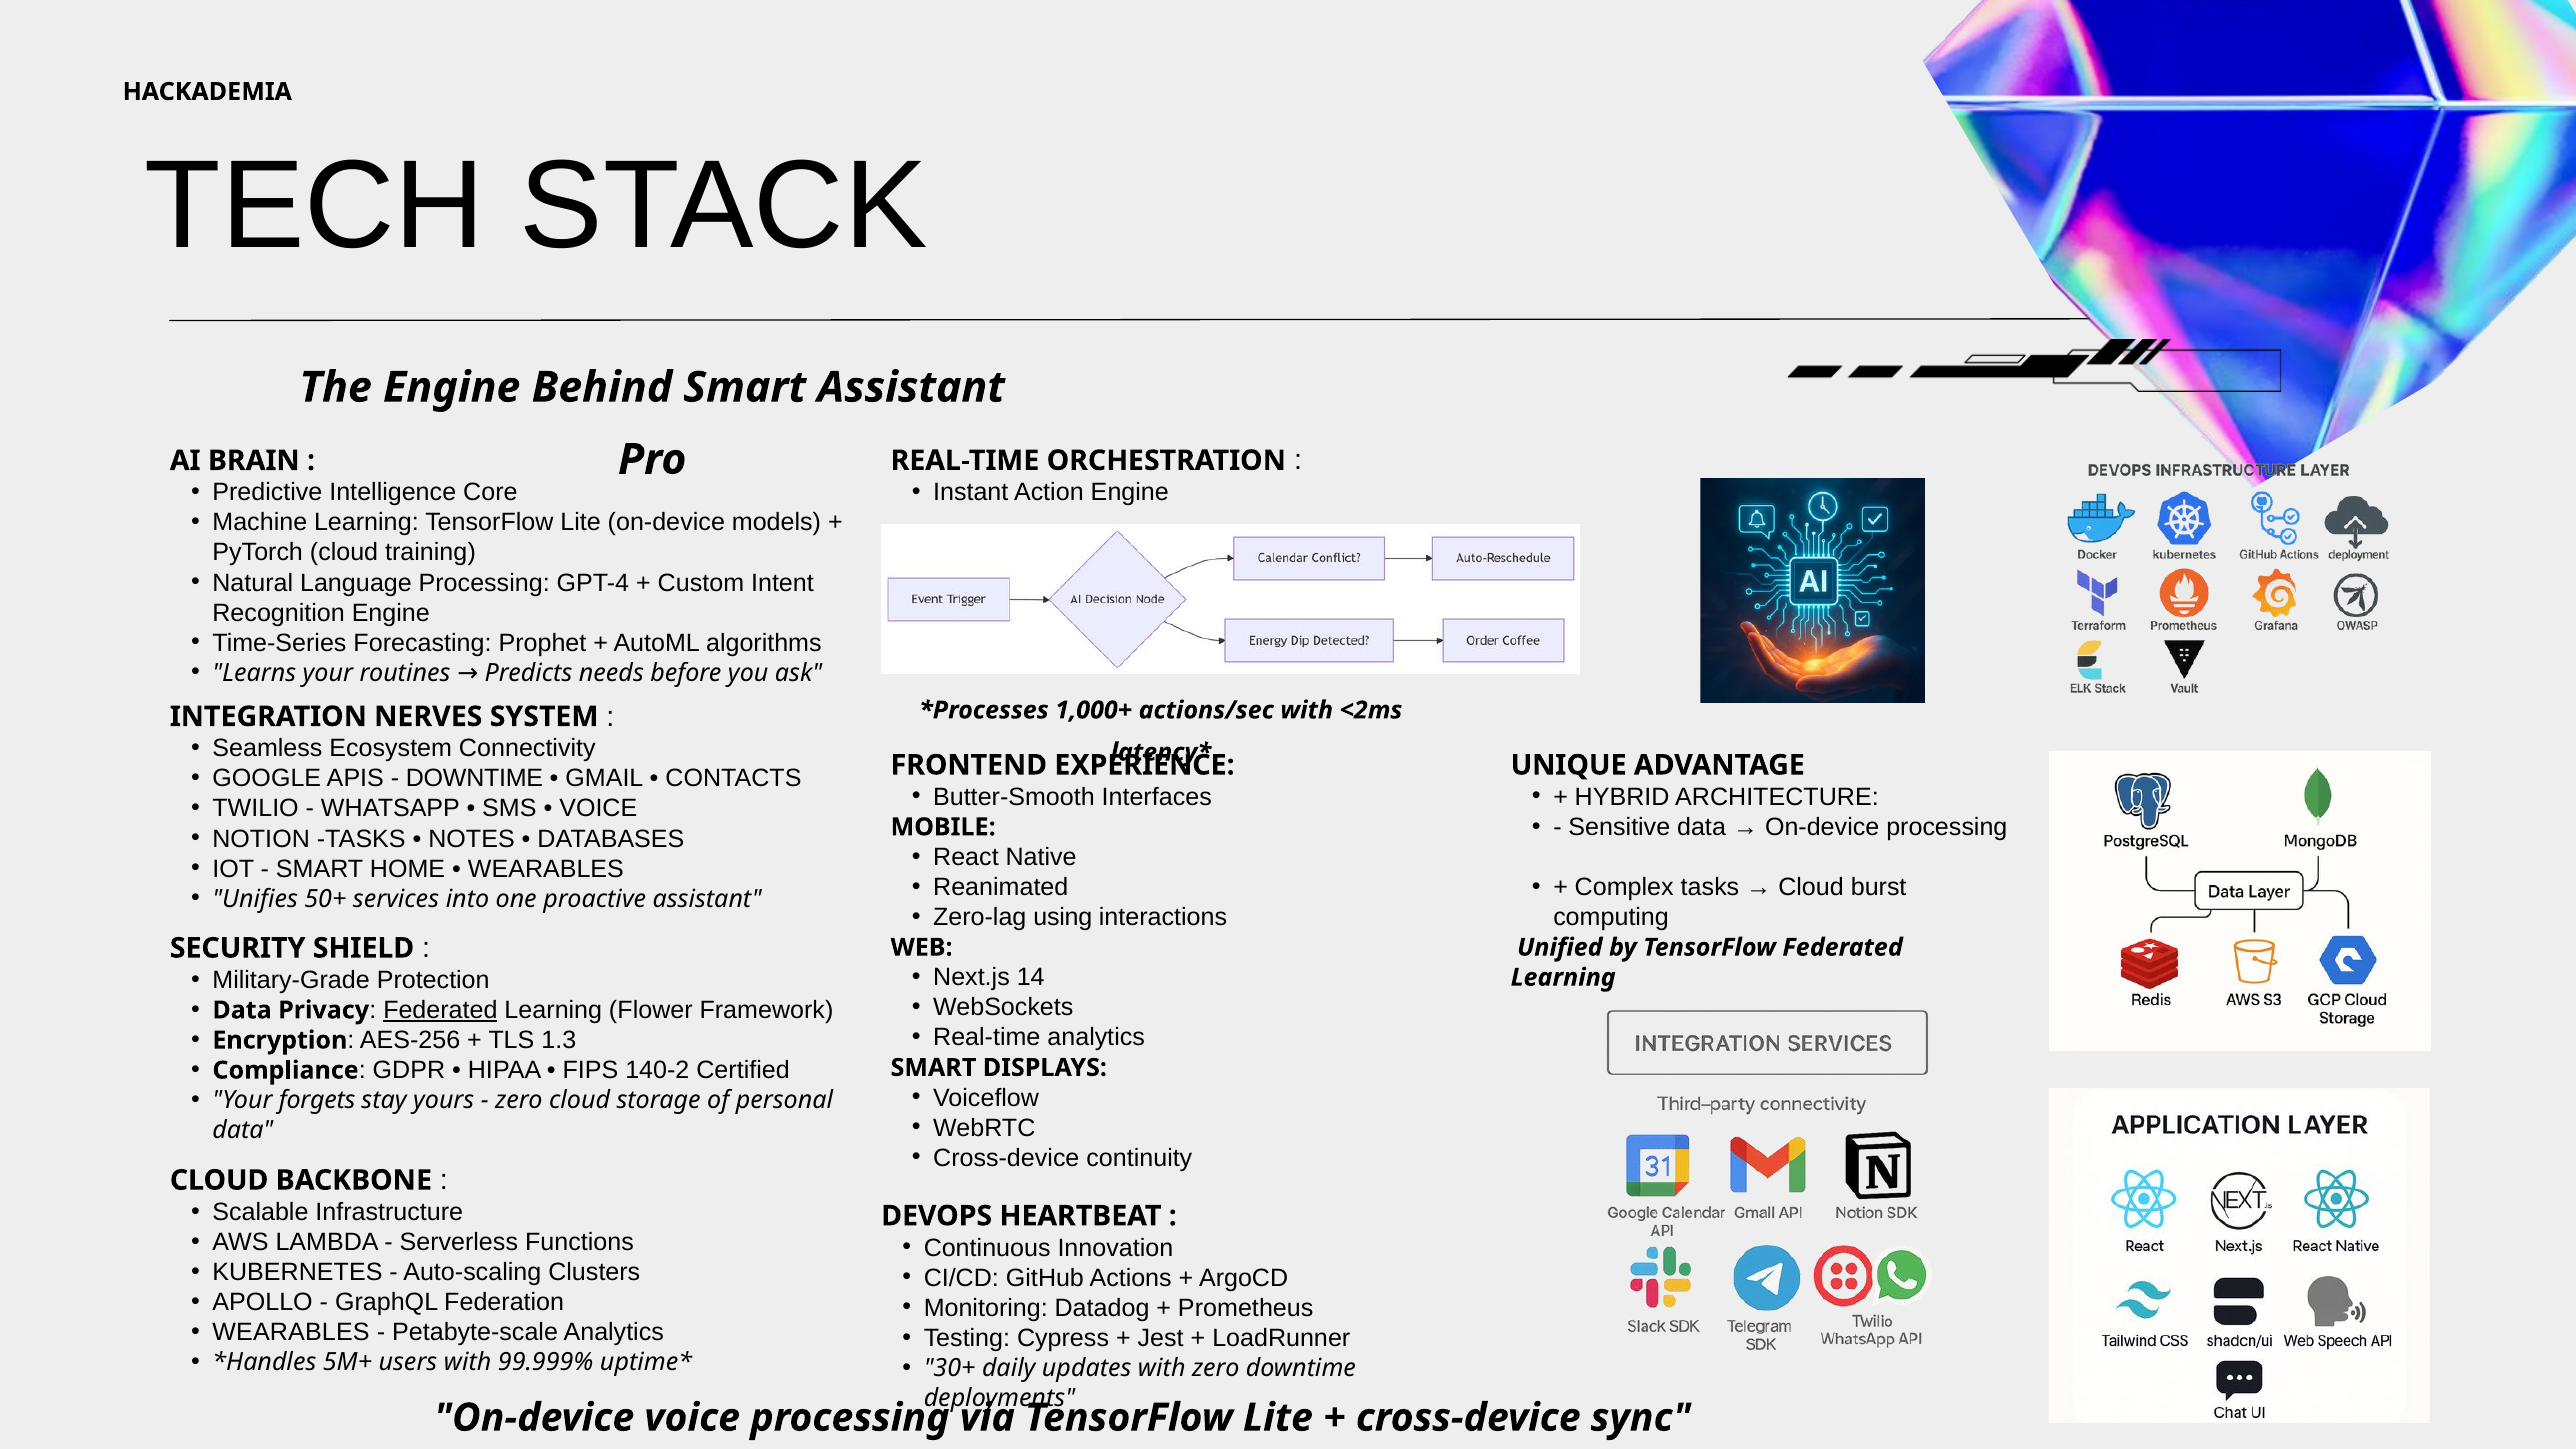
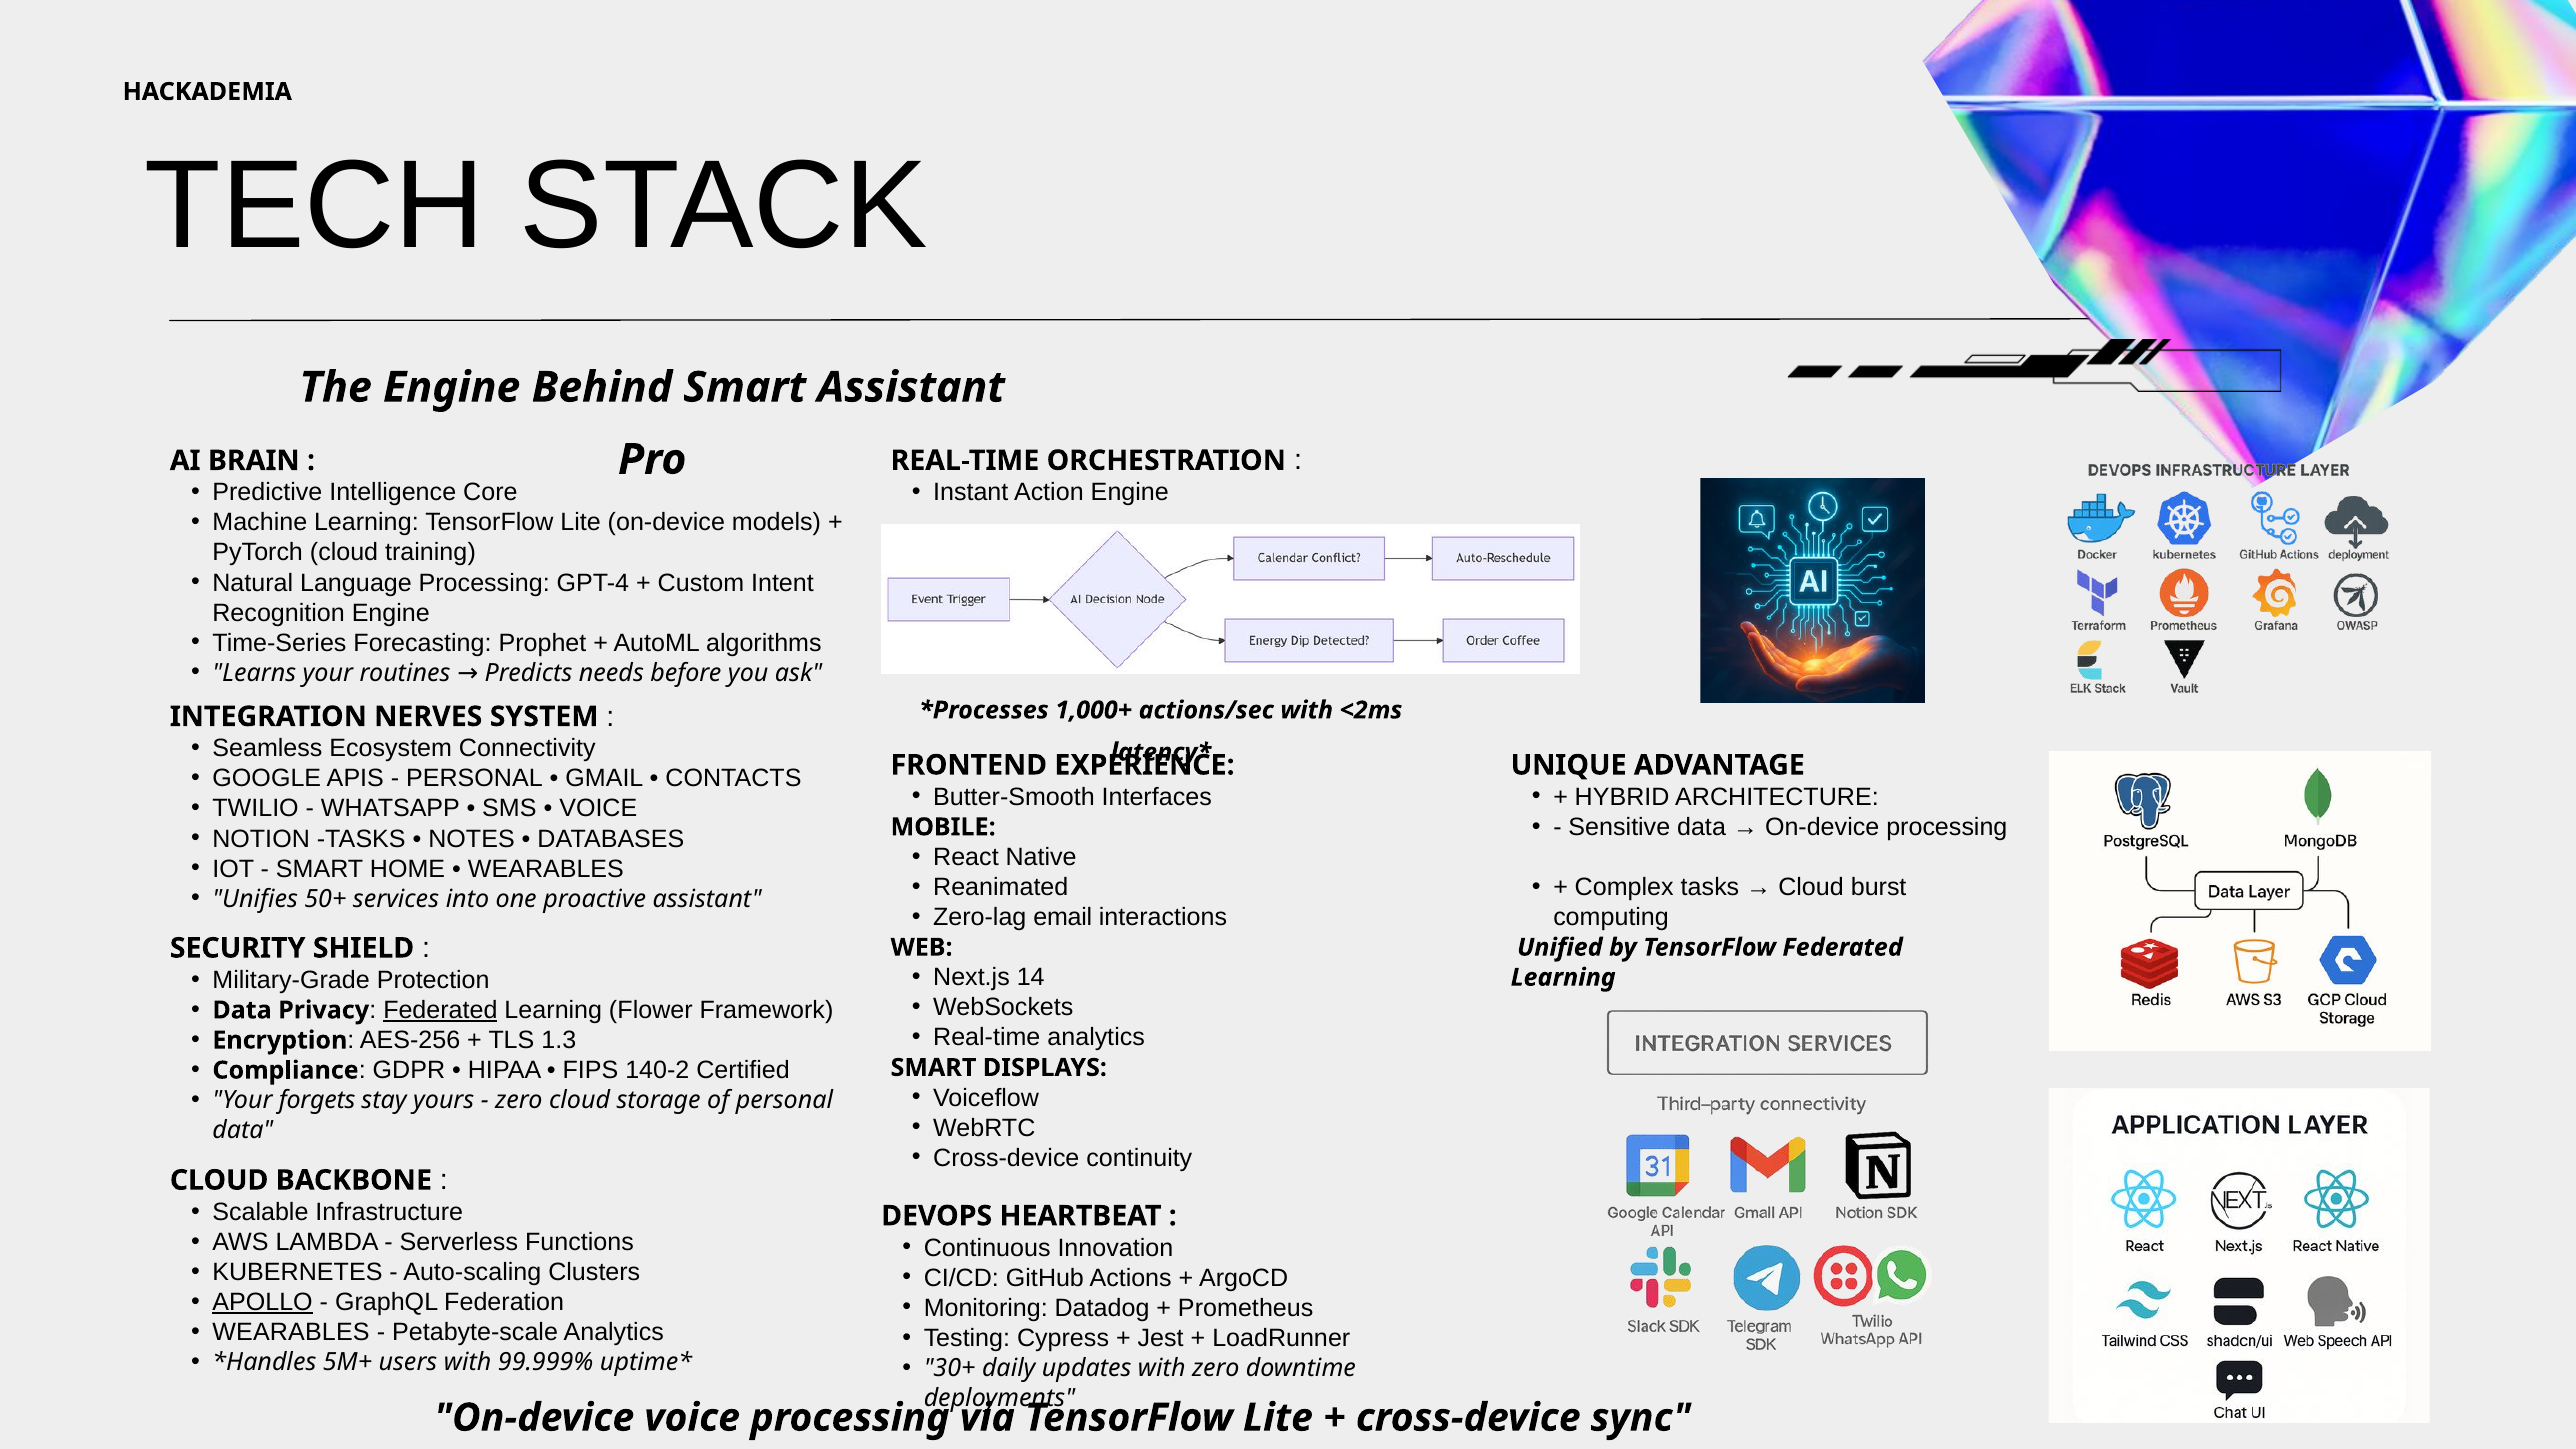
DOWNTIME: DOWNTIME -> PERSONAL (474, 779)
using: using -> email (1063, 917)
APOLLO underline: none -> present (263, 1302)
